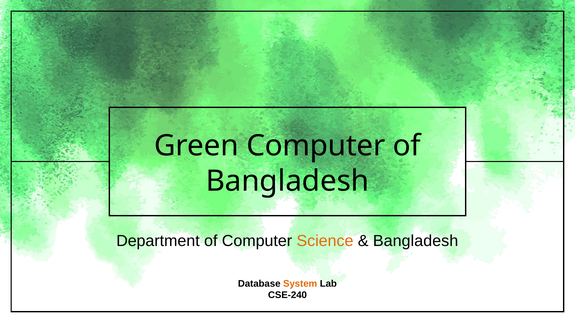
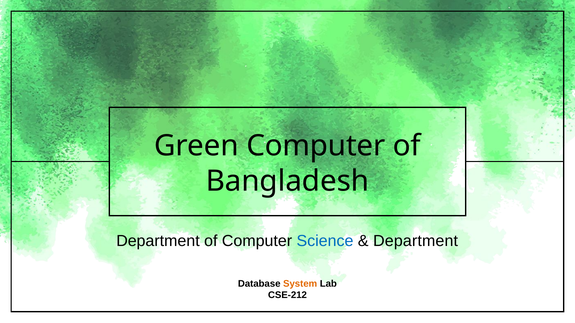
Science colour: orange -> blue (325, 241)
Bangladesh: Bangladesh -> Department (416, 241)
CSE-240: CSE-240 -> CSE-212 (287, 295)
